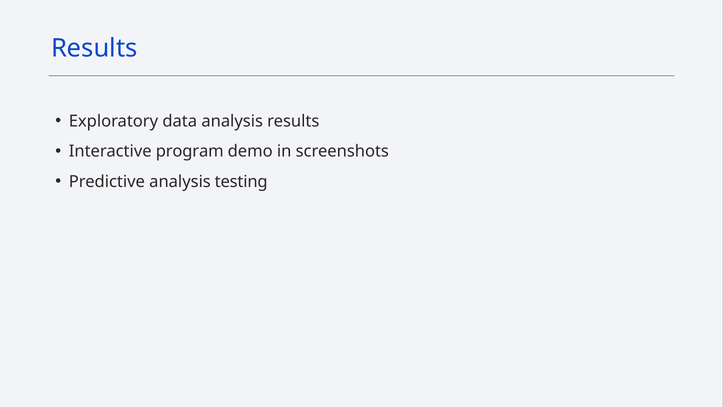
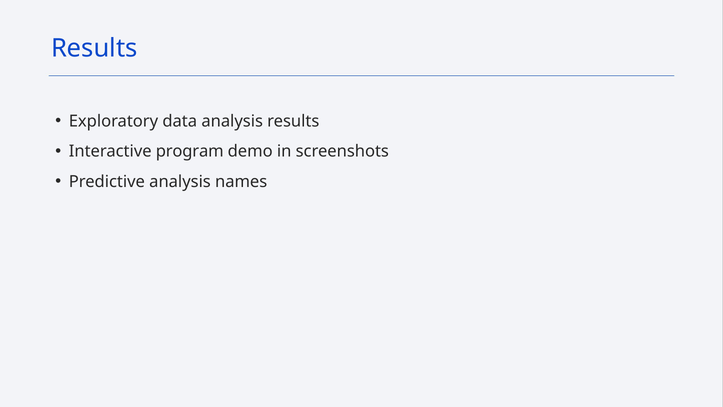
testing: testing -> names (241, 182)
